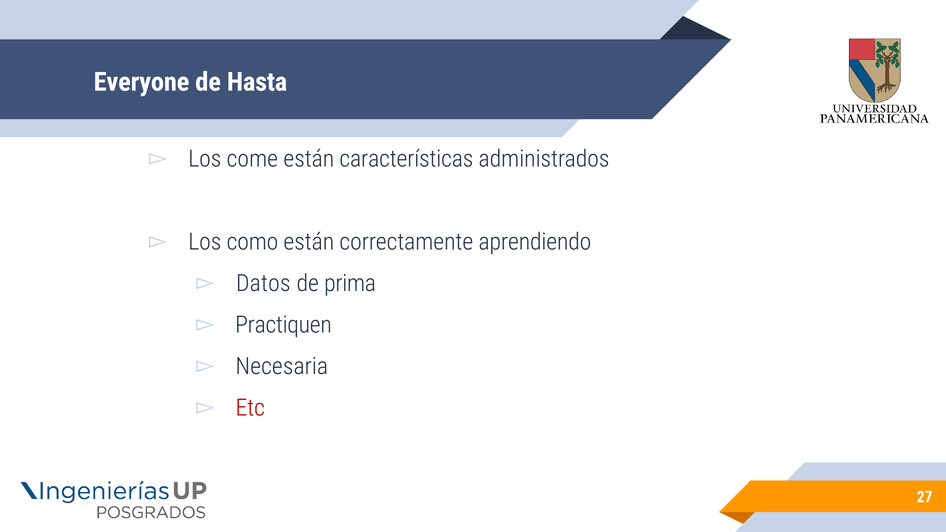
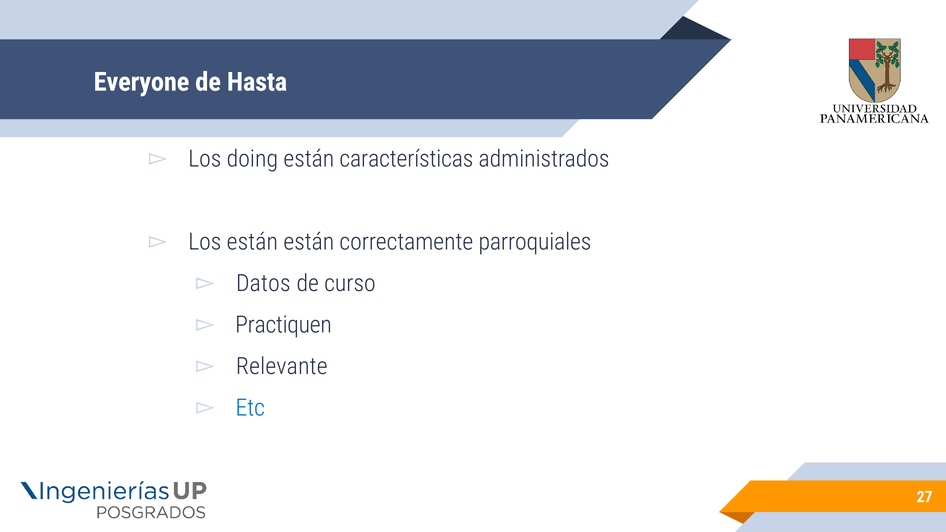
come: come -> doing (252, 159)
Los como: como -> están (252, 242)
aprendiendo: aprendiendo -> parroquiales (535, 242)
prima: prima -> curso (350, 284)
Necesaria: Necesaria -> Relevante (282, 367)
Etc colour: red -> blue (250, 408)
